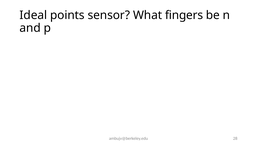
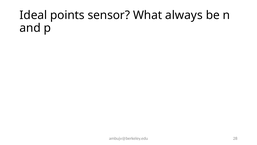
fingers: fingers -> always (184, 15)
